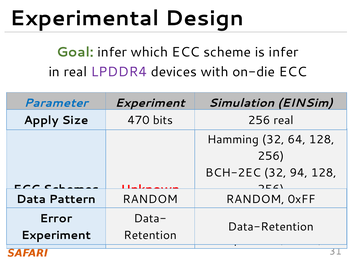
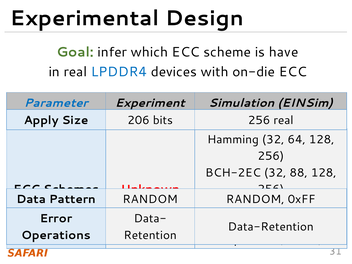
is infer: infer -> have (284, 52)
LPDDR4 colour: purple -> blue (119, 72)
470: 470 -> 206 (138, 120)
94: 94 -> 88 (299, 173)
Experiment: Experiment -> Operations (56, 235)
